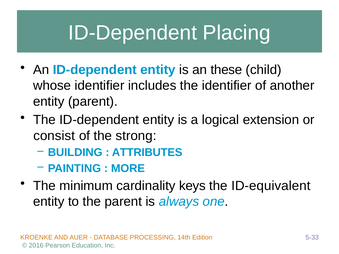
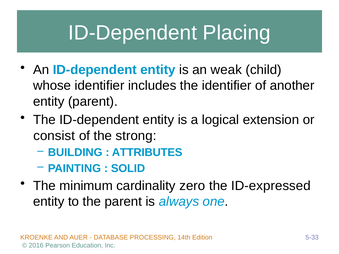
these: these -> weak (226, 70)
MORE: MORE -> SOLID (128, 168)
keys: keys -> zero (192, 186)
ID-equivalent: ID-equivalent -> ID-expressed (271, 186)
